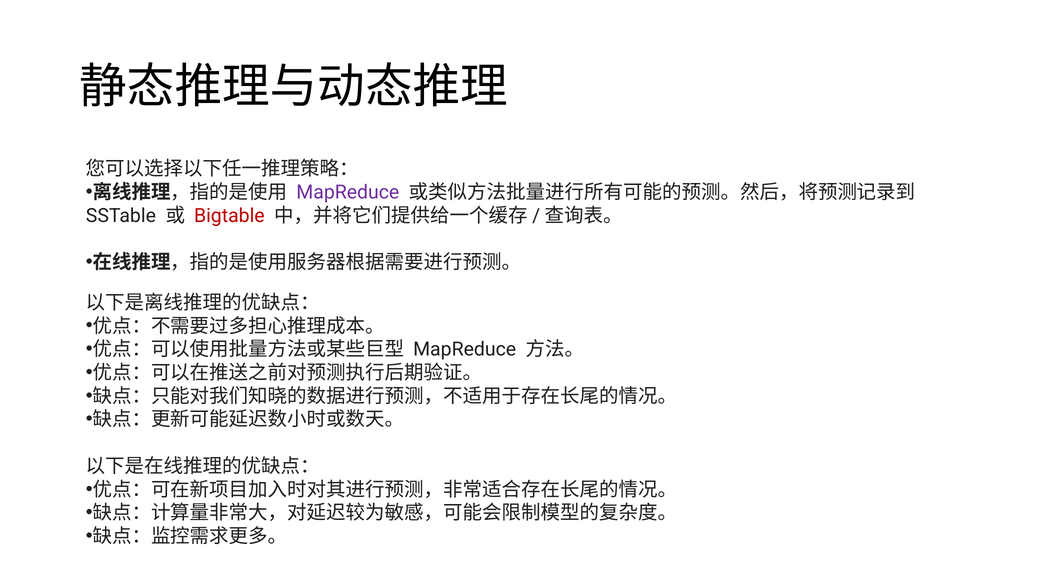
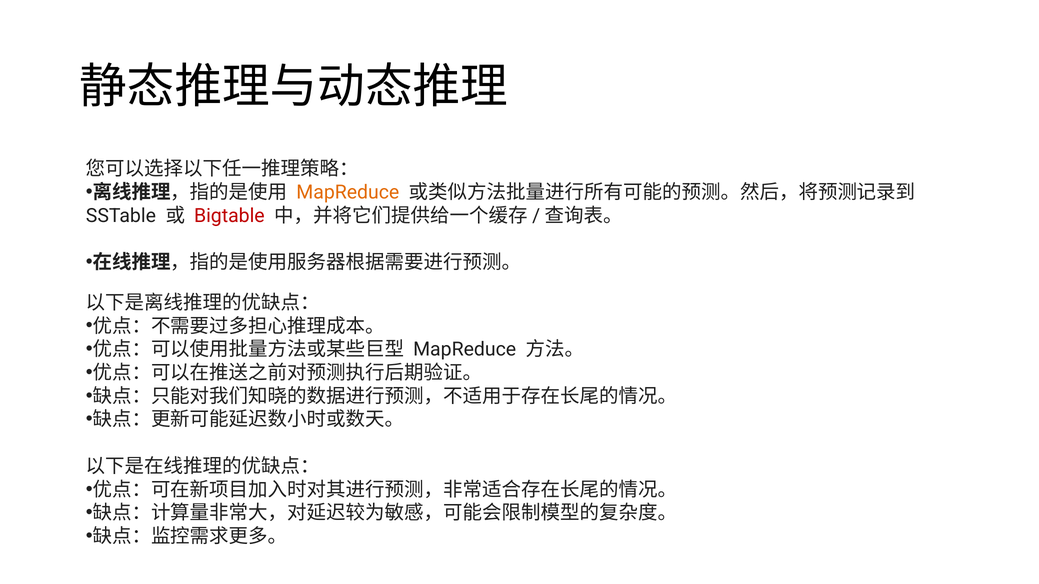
MapReduce colour: purple -> orange (348, 192)
